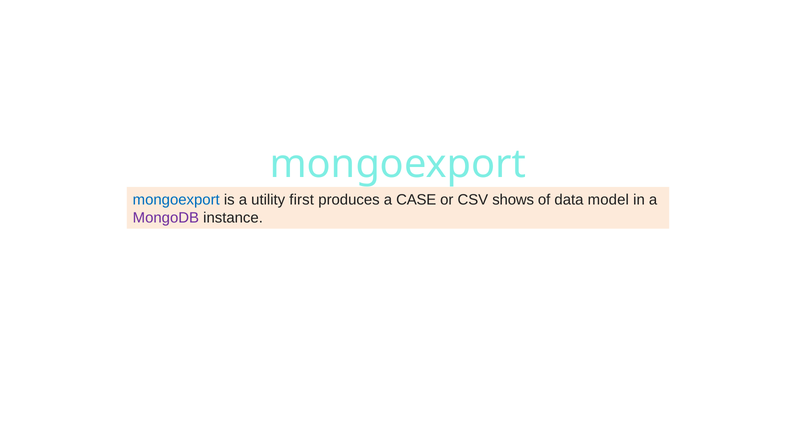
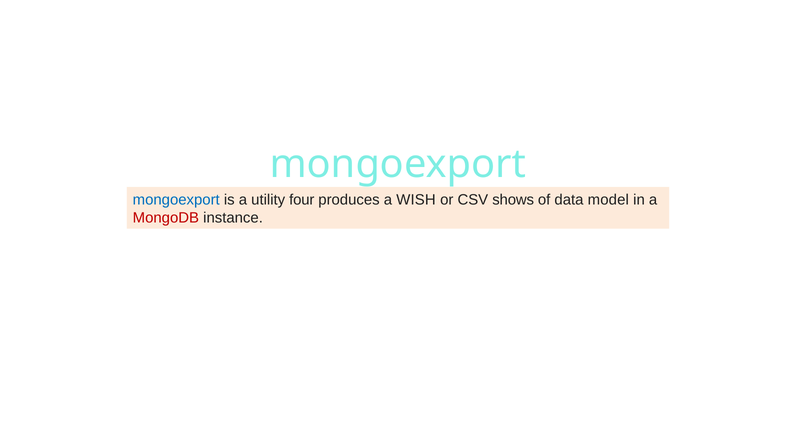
first: first -> four (302, 200)
CASE: CASE -> WISH (416, 200)
MongoDB colour: purple -> red (166, 218)
